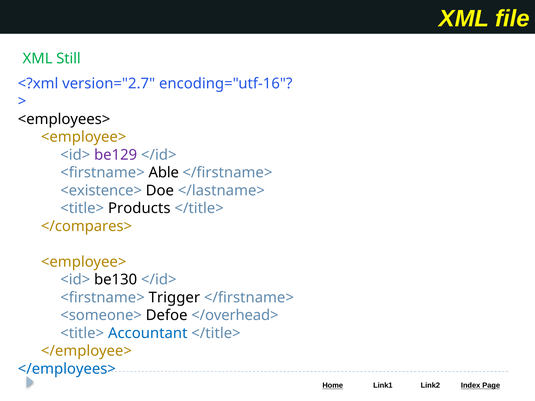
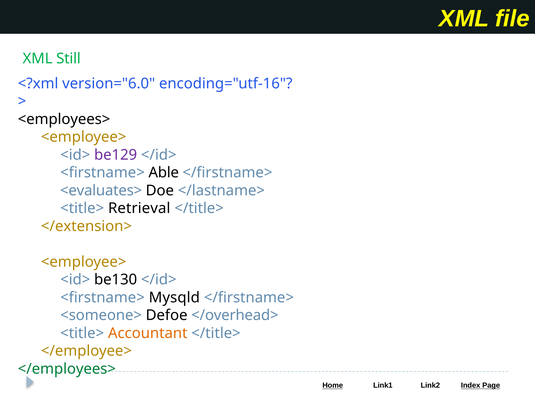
version="2.7: version="2.7 -> version="6.0 (109, 84)
<existence>: <existence> -> <evaluates> (101, 191)
Products: Products -> Retrieval (139, 209)
</compares>: </compares> -> </extension> (86, 226)
Trigger: Trigger -> Mysqld (174, 298)
Accountant colour: blue -> orange (148, 333)
</employees> colour: blue -> green (67, 369)
